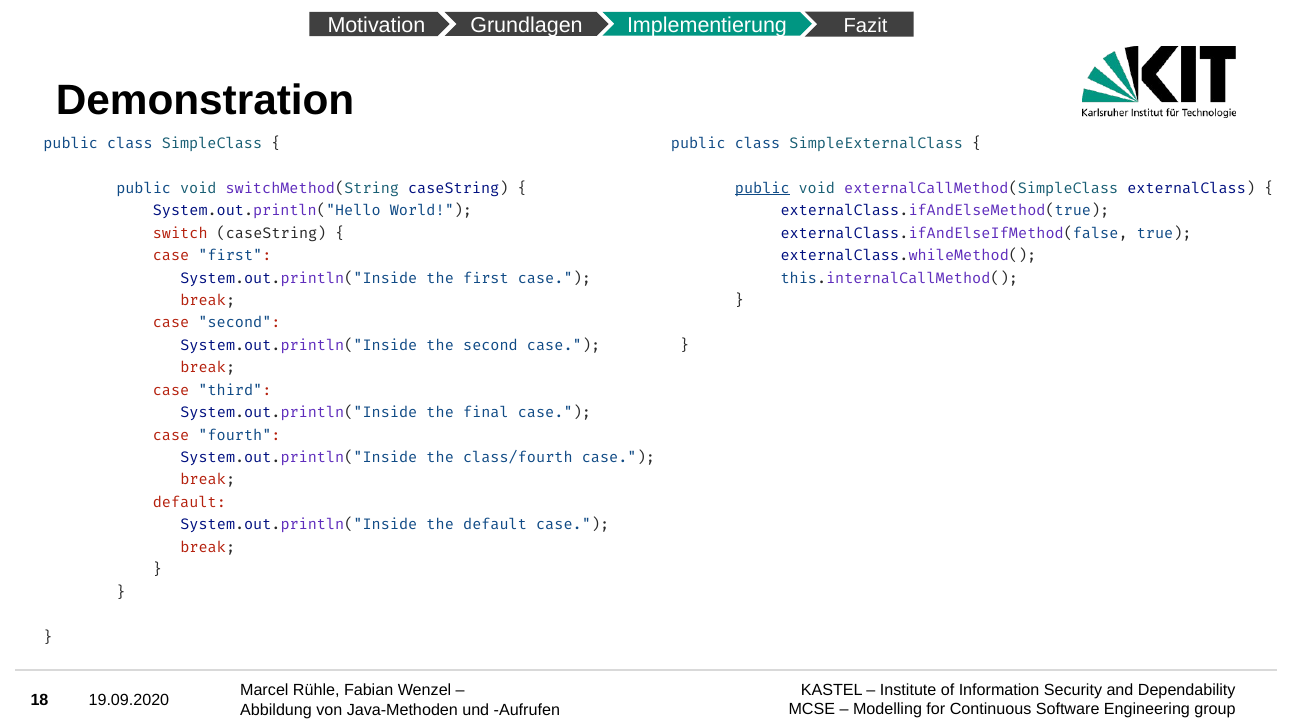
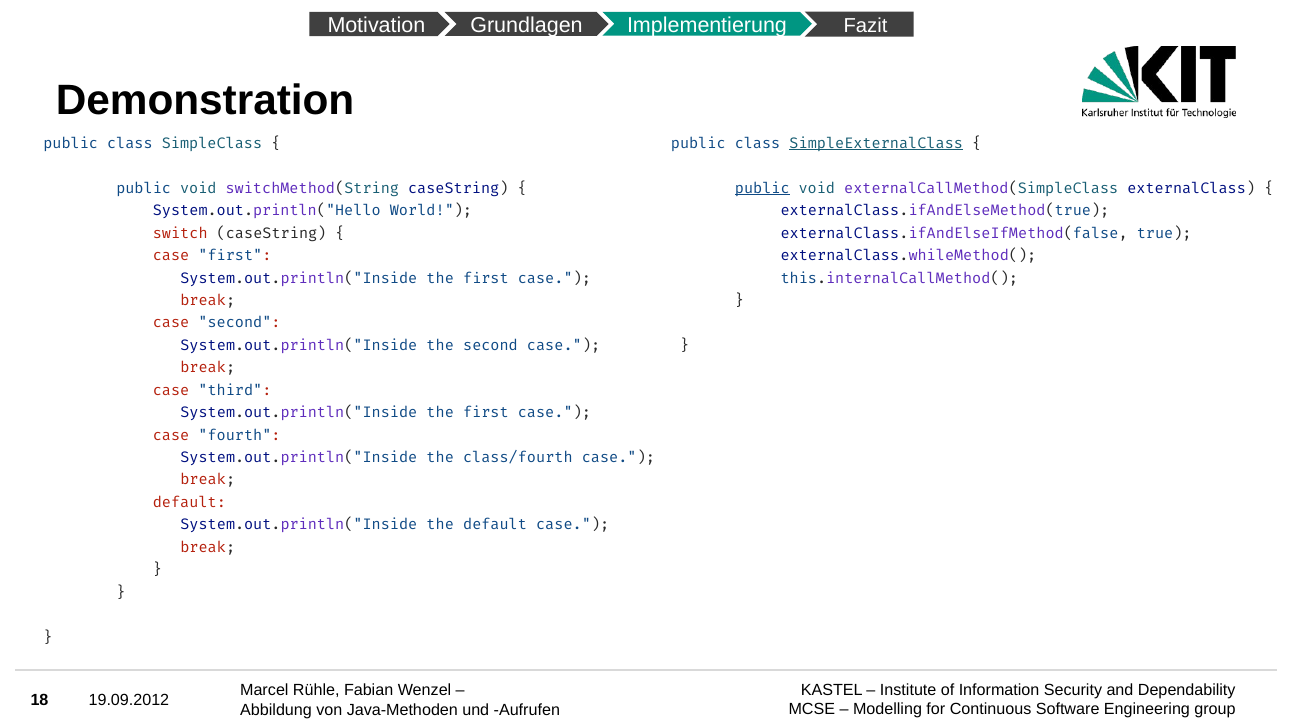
SimpleExternalClass underline: none -> present (876, 143)
final: final -> first (486, 413)
19.09.2020: 19.09.2020 -> 19.09.2012 (129, 700)
